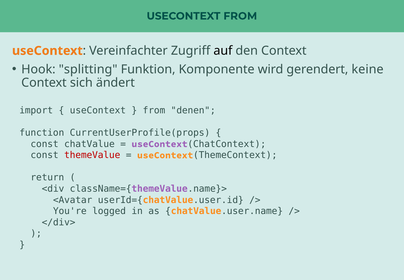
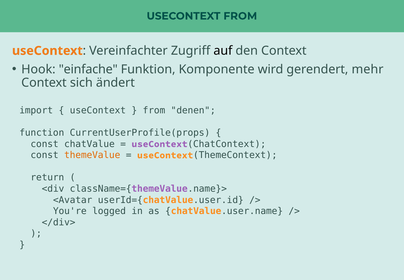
splitting: splitting -> einfache (88, 69)
keine: keine -> mehr (368, 69)
themeValue colour: red -> orange (92, 155)
